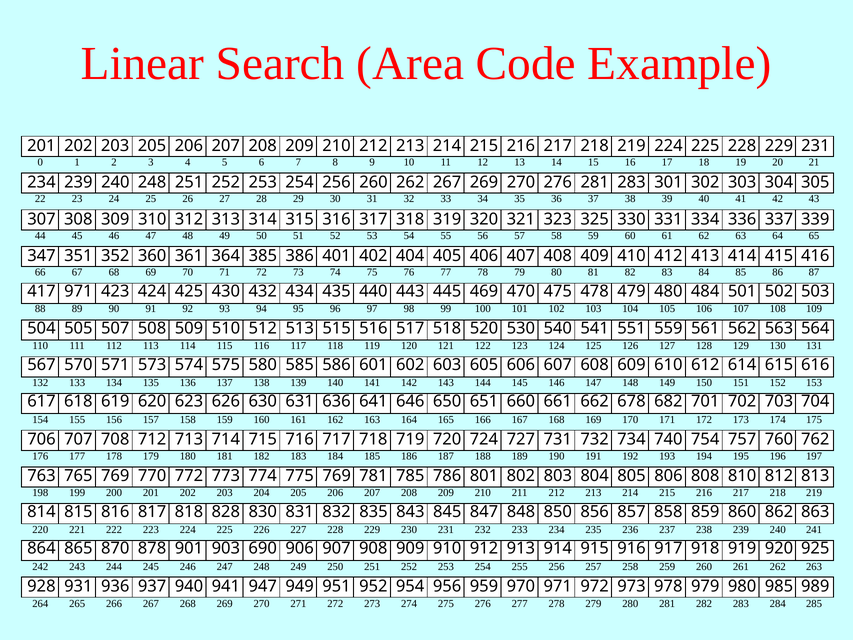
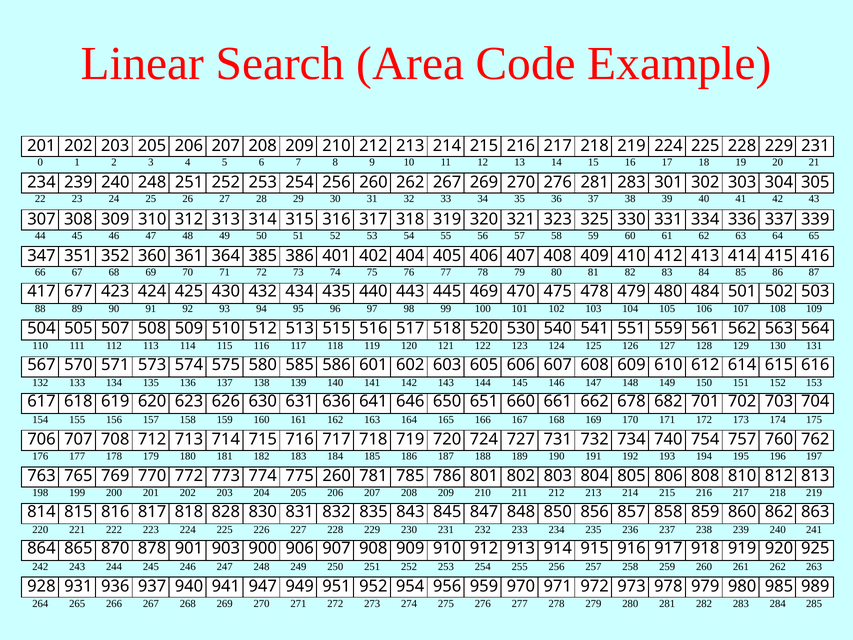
417 971: 971 -> 677 (78, 291)
775 769: 769 -> 260 (337, 475)
690: 690 -> 900 (263, 548)
